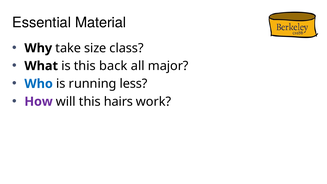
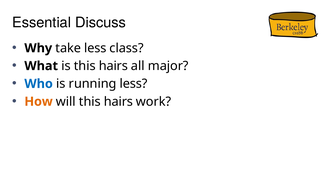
Material: Material -> Discuss (101, 22)
take size: size -> less (95, 48)
is this back: back -> hairs (113, 66)
How colour: purple -> orange (39, 102)
